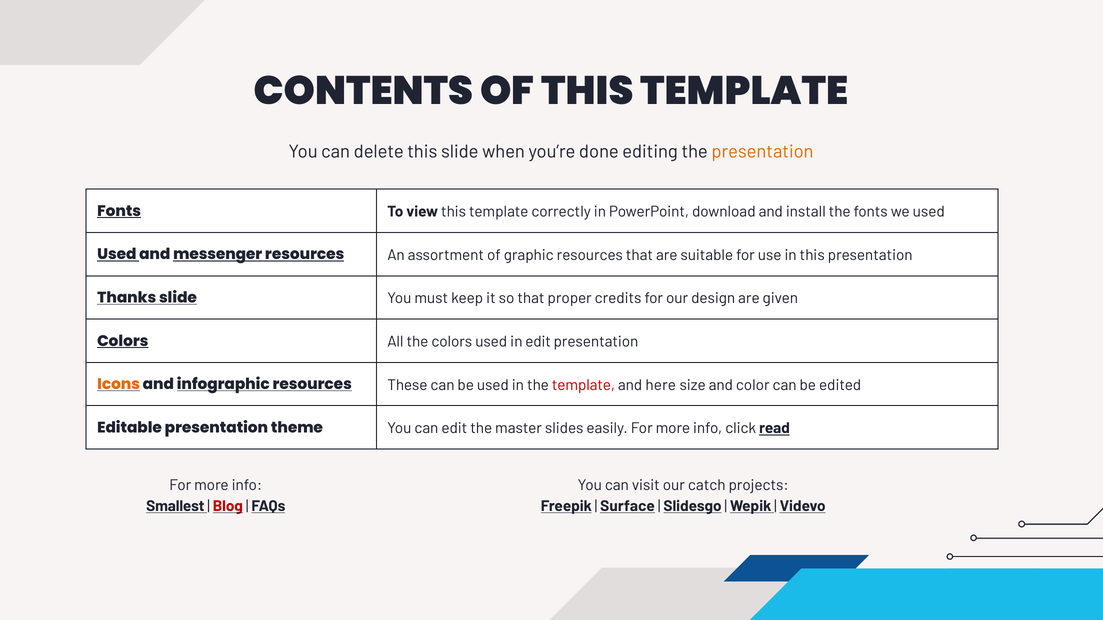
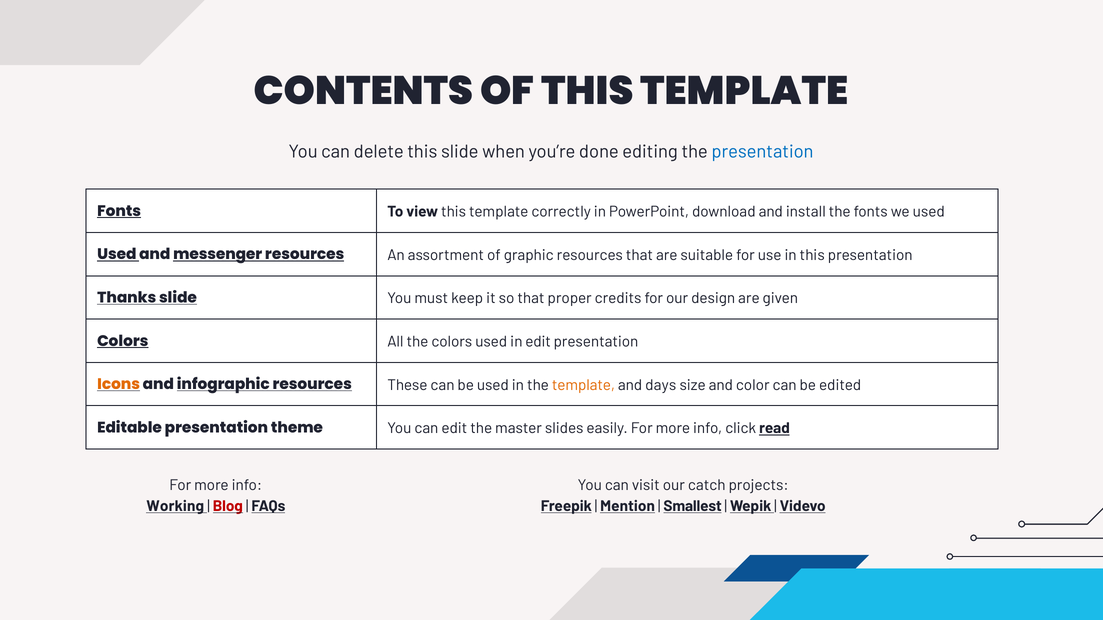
presentation colour: orange -> blue (762, 152)
template colour: red -> orange (583, 385)
here: here -> days (661, 385)
Smallest: Smallest -> Working (175, 506)
Surface: Surface -> Mention (628, 506)
Slidesgo: Slidesgo -> Smallest (693, 506)
